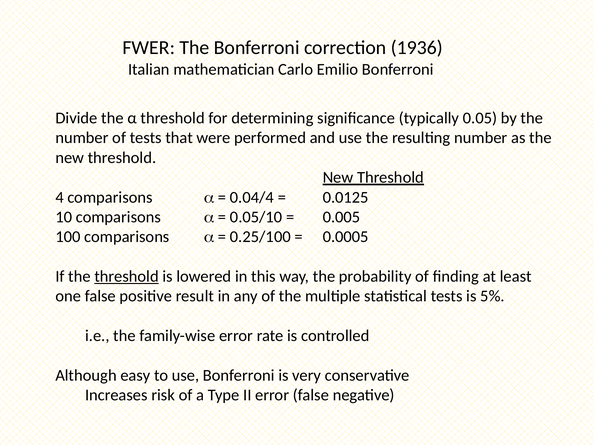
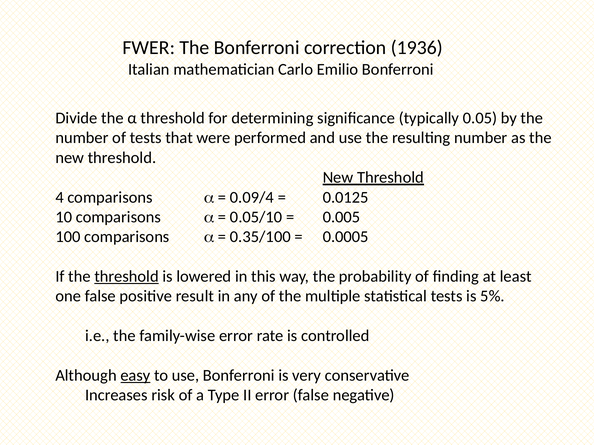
0.04/4: 0.04/4 -> 0.09/4 (252, 197)
0.25/100: 0.25/100 -> 0.35/100 (260, 237)
easy underline: none -> present (135, 376)
